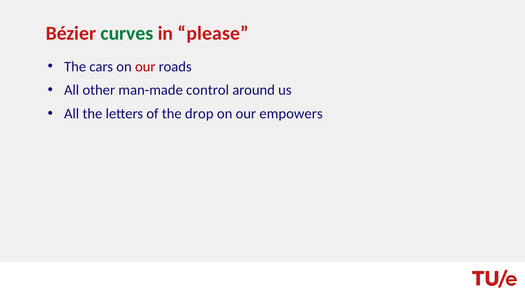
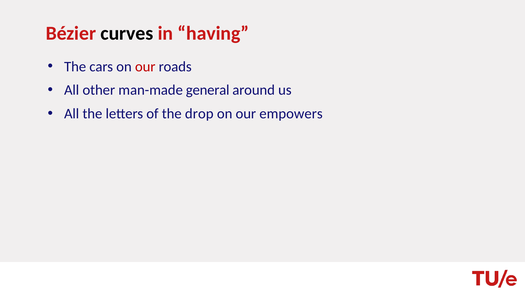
curves colour: green -> black (127, 33)
please: please -> having (213, 33)
control: control -> general (208, 90)
